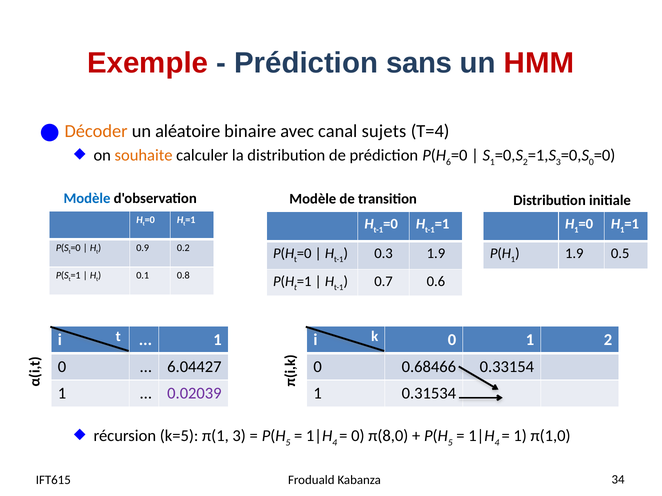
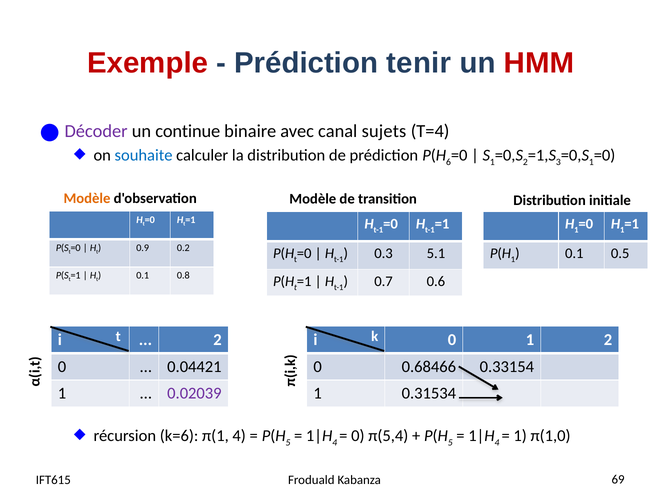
sans: sans -> tenir (419, 63)
Décoder colour: orange -> purple (96, 131)
aléatoire: aléatoire -> continue (188, 131)
souhaite colour: orange -> blue (144, 156)
0: 0 -> 1 (591, 162)
Modèle colour: blue -> orange (87, 199)
0.3 1.9: 1.9 -> 5.1 (436, 254)
1.9: 1.9 -> 0.1 (574, 254)
1: 1 -> 2 (218, 340)
6.04427: 6.04427 -> 0.04421 (194, 367)
k=5: k=5 -> k=6 (179, 436)
π(1 3: 3 -> 4 (239, 436)
π(8,0: π(8,0 -> π(5,4 (388, 436)
34: 34 -> 69 (618, 480)
